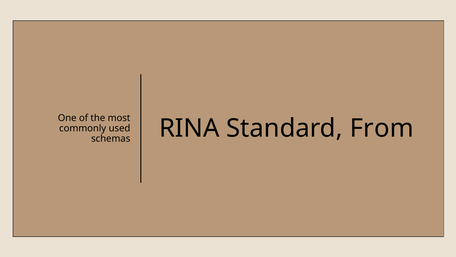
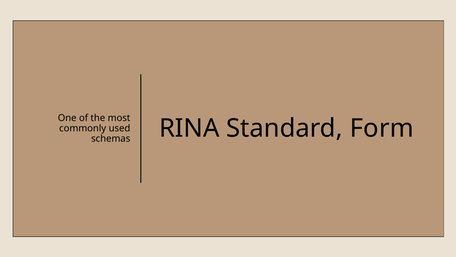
From: From -> Form (382, 128)
